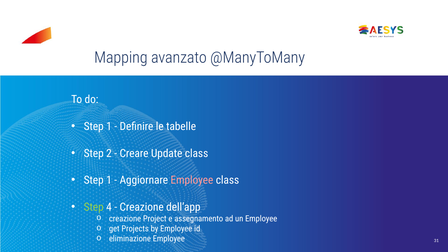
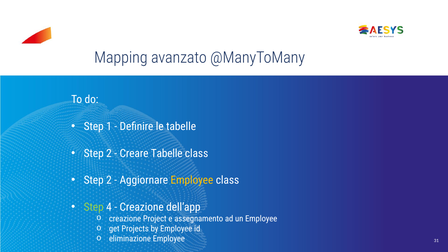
Creare Update: Update -> Tabelle (167, 153)
1: 1 -> 2 (109, 180)
Employee colour: pink -> yellow (192, 180)
